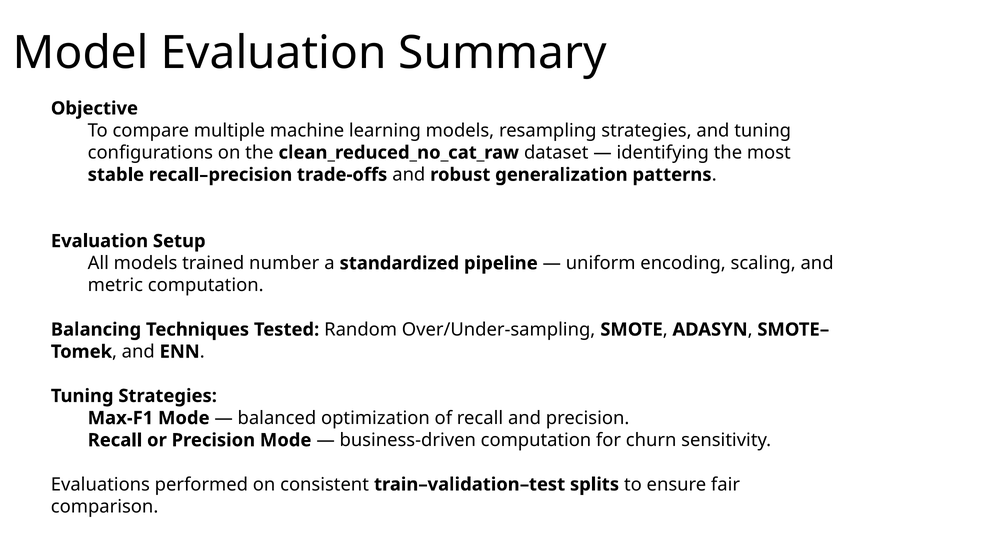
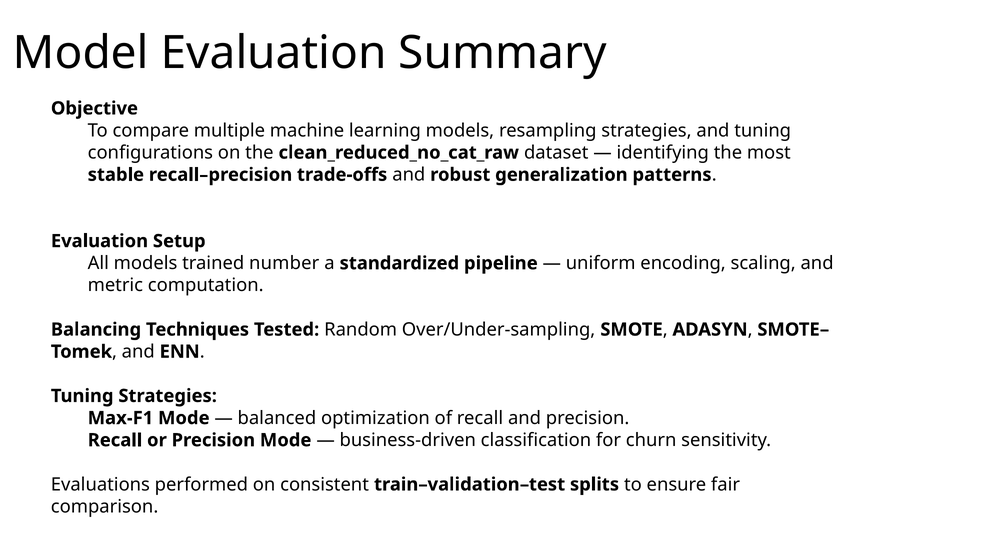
business-driven computation: computation -> classification (536, 440)
